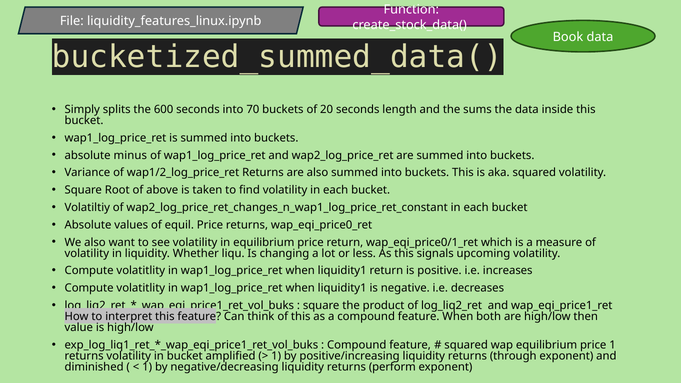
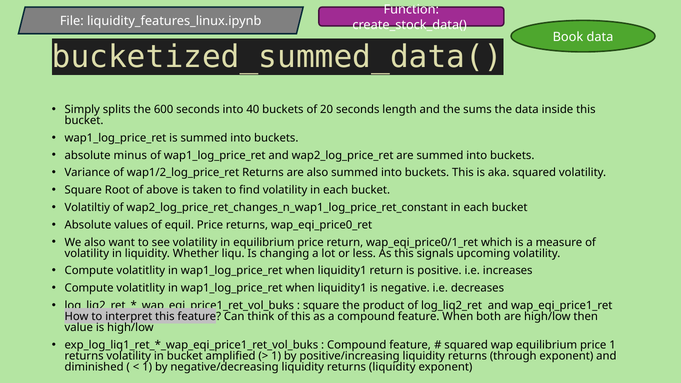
70: 70 -> 40 (253, 110)
returns perform: perform -> liquidity (392, 367)
